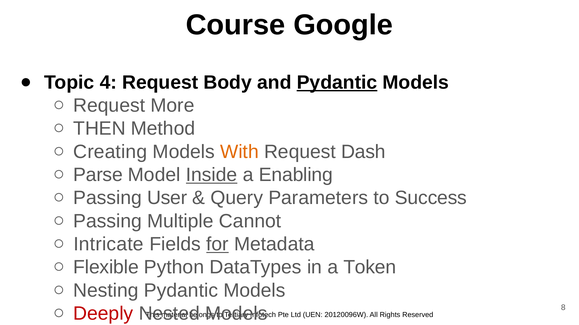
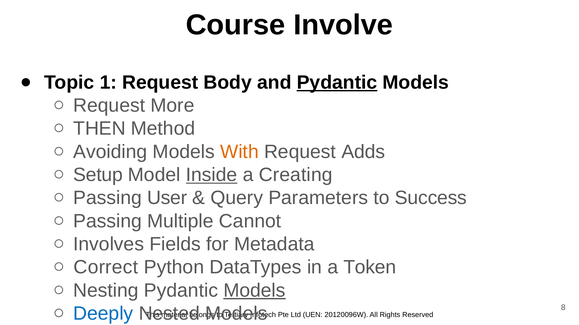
Google: Google -> Involve (343, 25)
4: 4 -> 1 (108, 83)
Creating: Creating -> Avoiding (110, 152)
Dash: Dash -> Adds (363, 152)
Parse: Parse -> Setup (98, 175)
a Enabling: Enabling -> Creating (296, 175)
Intricate: Intricate -> Involves (109, 245)
for underline: present -> none (217, 245)
Flexible: Flexible -> Correct (106, 268)
Models underline: none -> present (254, 291)
Deeply colour: red -> blue (103, 314)
